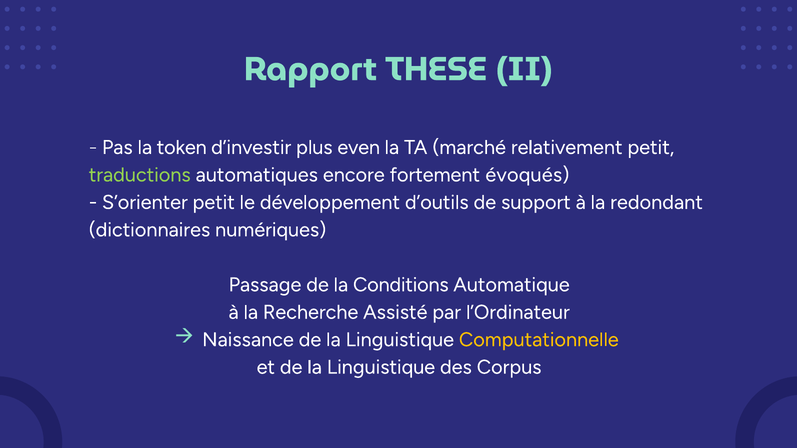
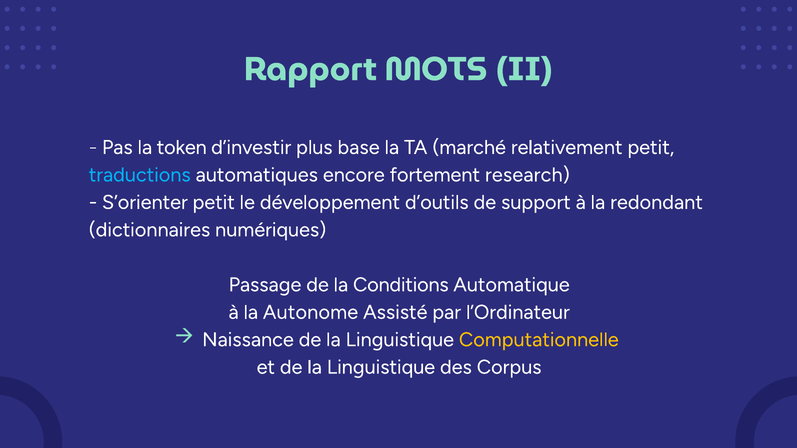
THESE: THESE -> MOTS (436, 69)
even: even -> base (359, 147)
traductions colour: light green -> light blue (140, 175)
évoqués: évoqués -> research (527, 175)
Recherche: Recherche -> Autonome (311, 312)
